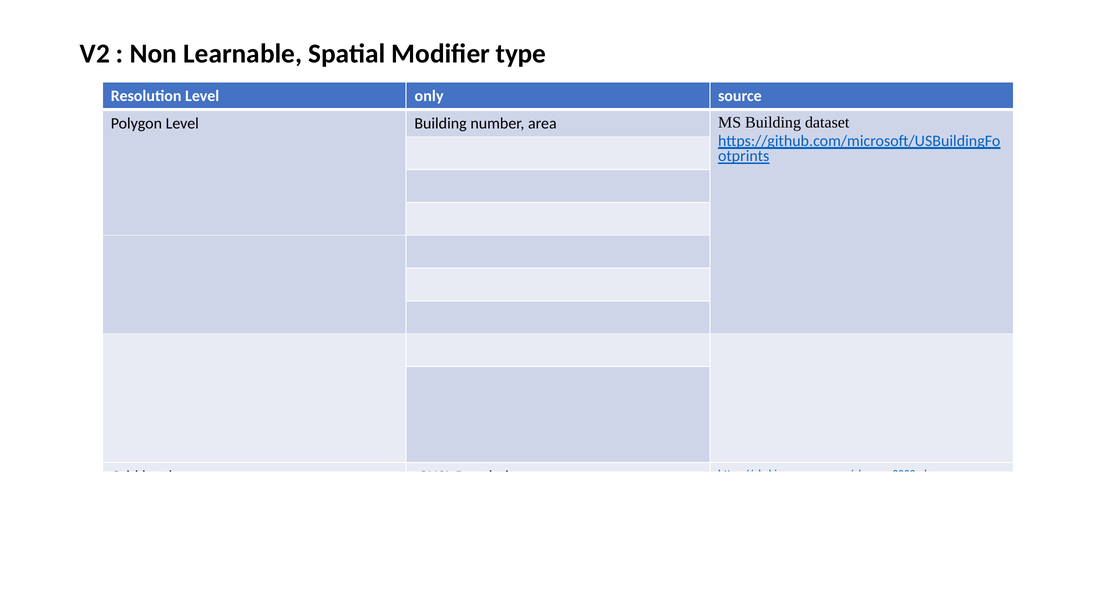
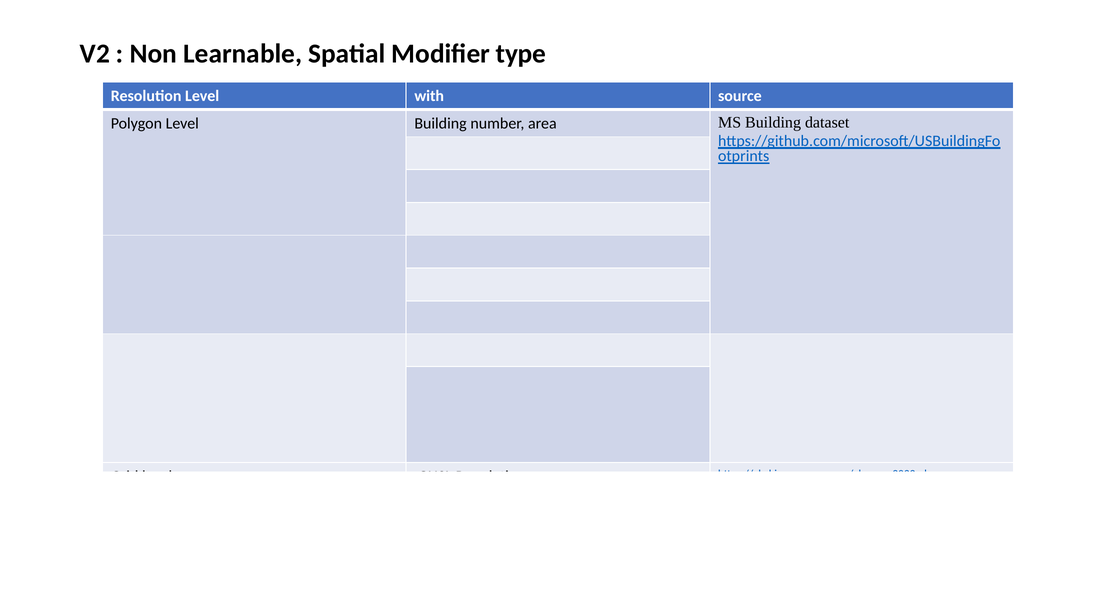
only: only -> with (429, 96)
